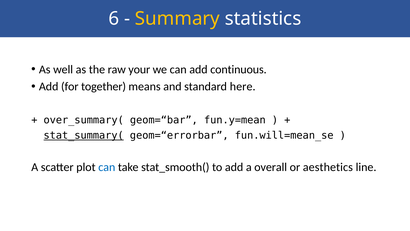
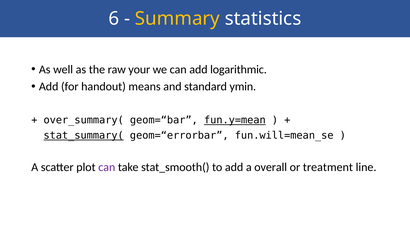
continuous: continuous -> logarithmic (238, 69)
together: together -> handout (104, 87)
here: here -> ymin (243, 87)
fun.y=mean underline: none -> present (235, 120)
can colour: blue -> purple (107, 167)
aesthetics: aesthetics -> treatment (328, 167)
